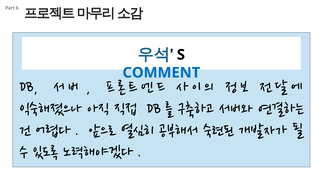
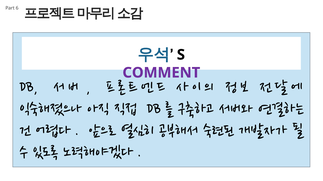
COMMENT colour: blue -> purple (161, 73)
